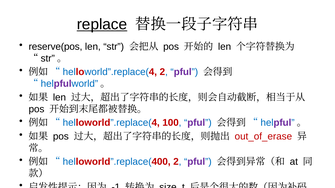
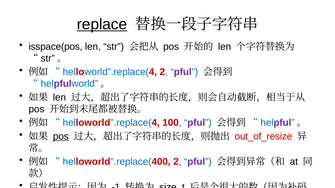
reserve(pos: reserve(pos -> isspace(pos (56, 47)
pos underline: none -> present (61, 137)
out_of_erase: out_of_erase -> out_of_resize (263, 137)
